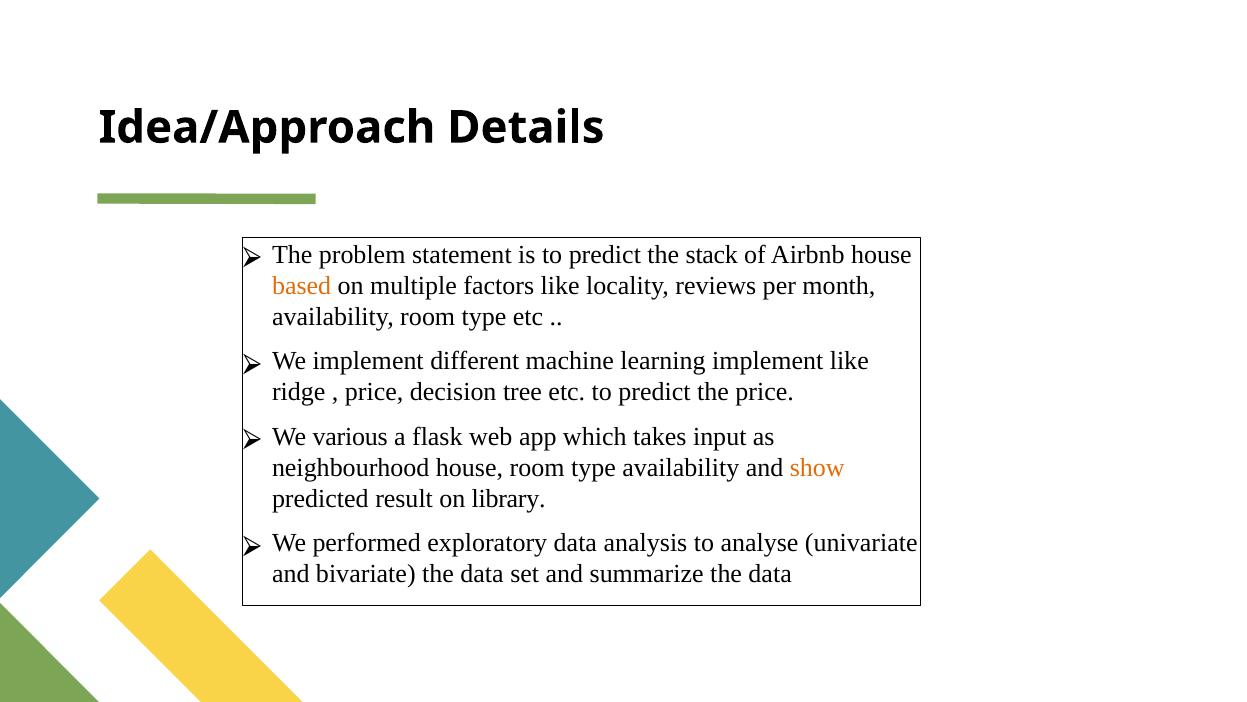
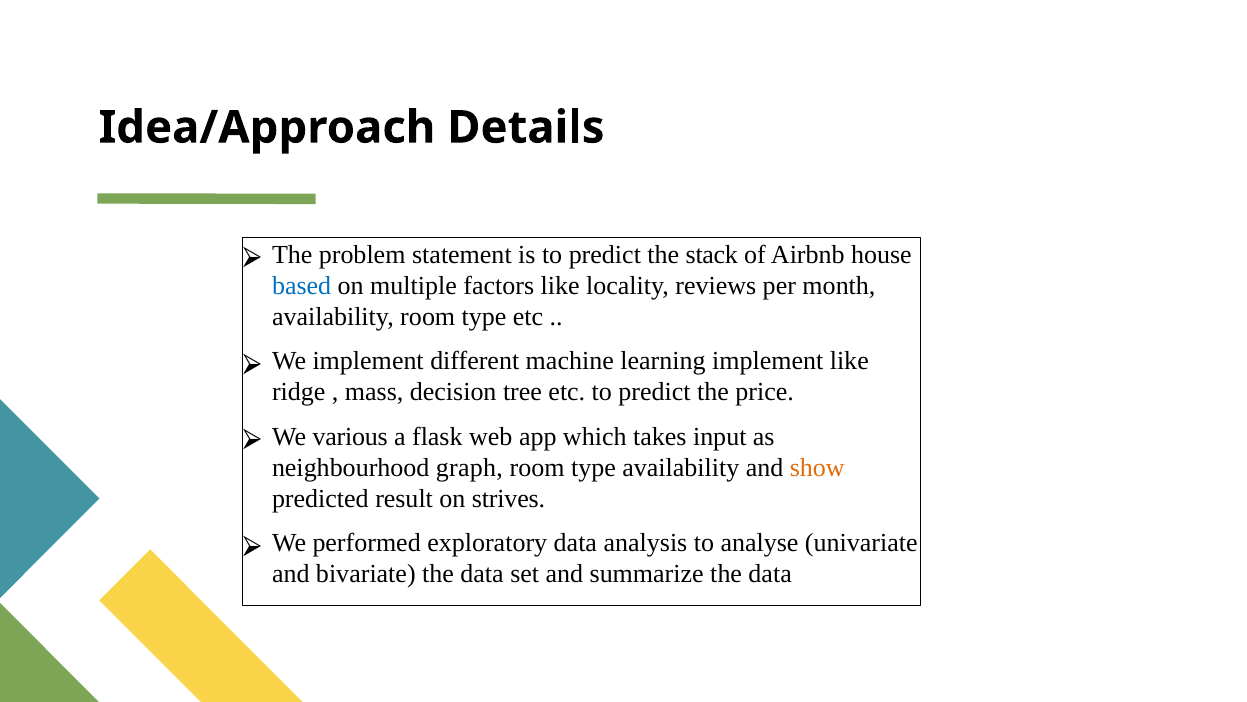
based colour: orange -> blue (302, 285)
price: price -> mass (374, 392)
neighbourhood house: house -> graph (469, 467)
library: library -> strives (509, 499)
